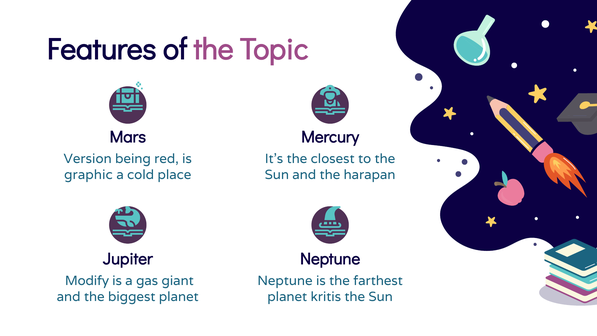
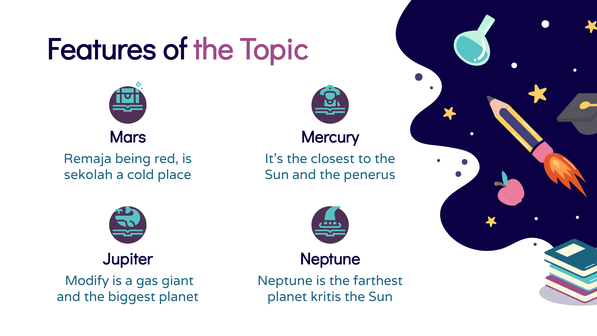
Version: Version -> Remaja (88, 159)
graphic: graphic -> sekolah (88, 175)
harapan: harapan -> penerus (370, 175)
